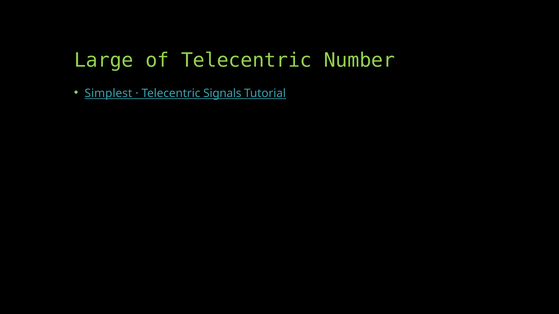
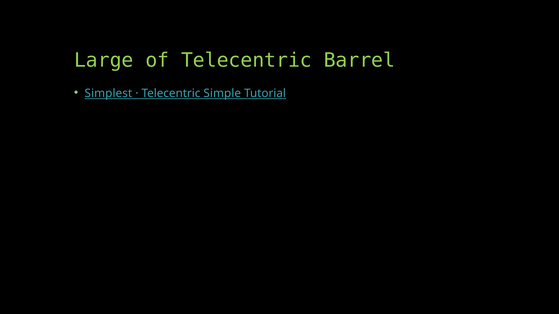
Number: Number -> Barrel (359, 60)
Signals: Signals -> Simple (222, 94)
